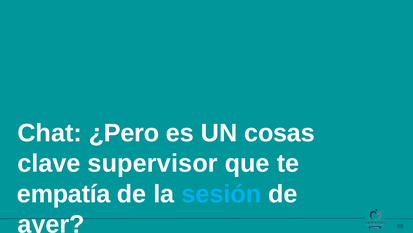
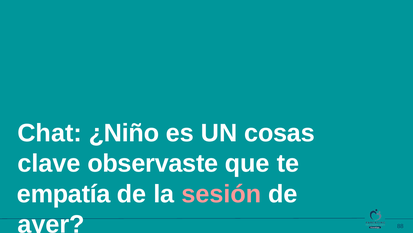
¿Pero: ¿Pero -> ¿Niño (124, 133)
supervisor: supervisor -> observaste (153, 163)
sesión colour: light blue -> pink (221, 193)
